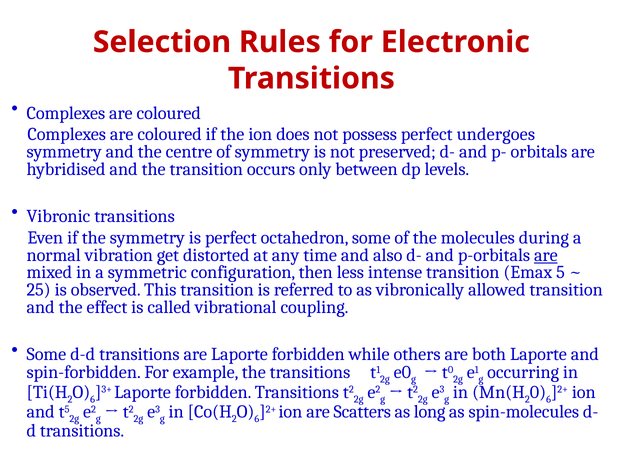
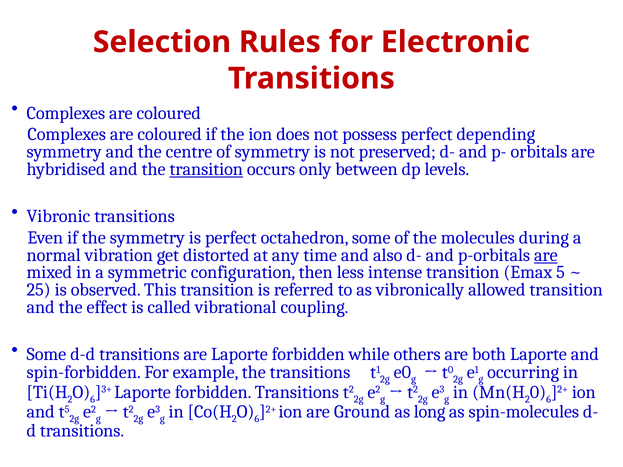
undergoes: undergoes -> depending (496, 135)
transition underline: none -> present (206, 169)
Scatters: Scatters -> Ground (362, 412)
